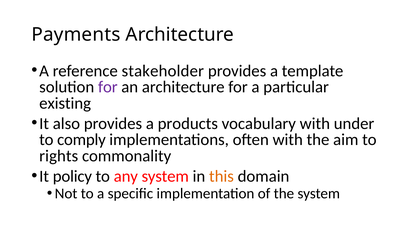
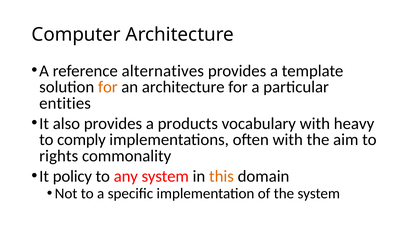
Payments: Payments -> Computer (76, 35)
stakeholder: stakeholder -> alternatives (163, 71)
for colour: purple -> orange (108, 87)
existing: existing -> entities (65, 104)
under: under -> heavy (354, 124)
